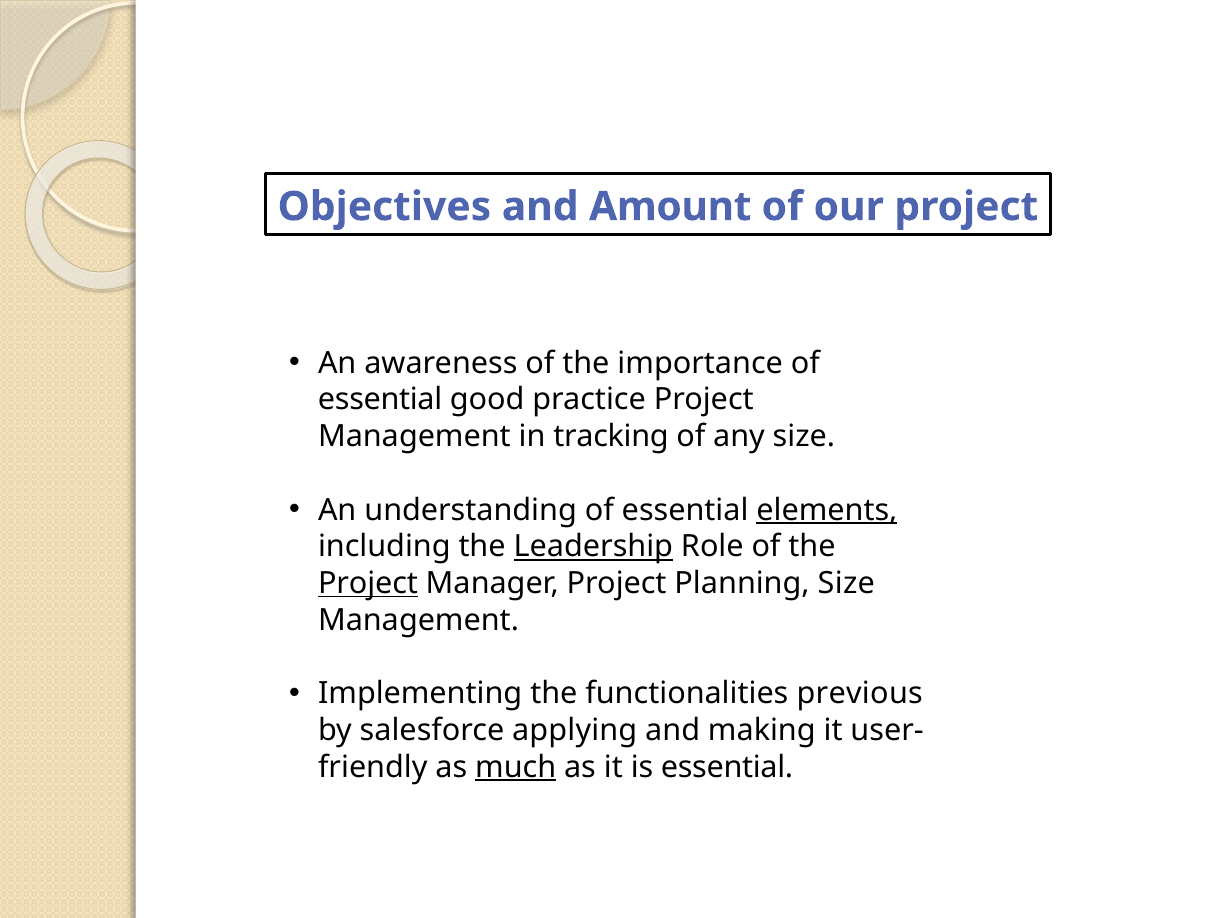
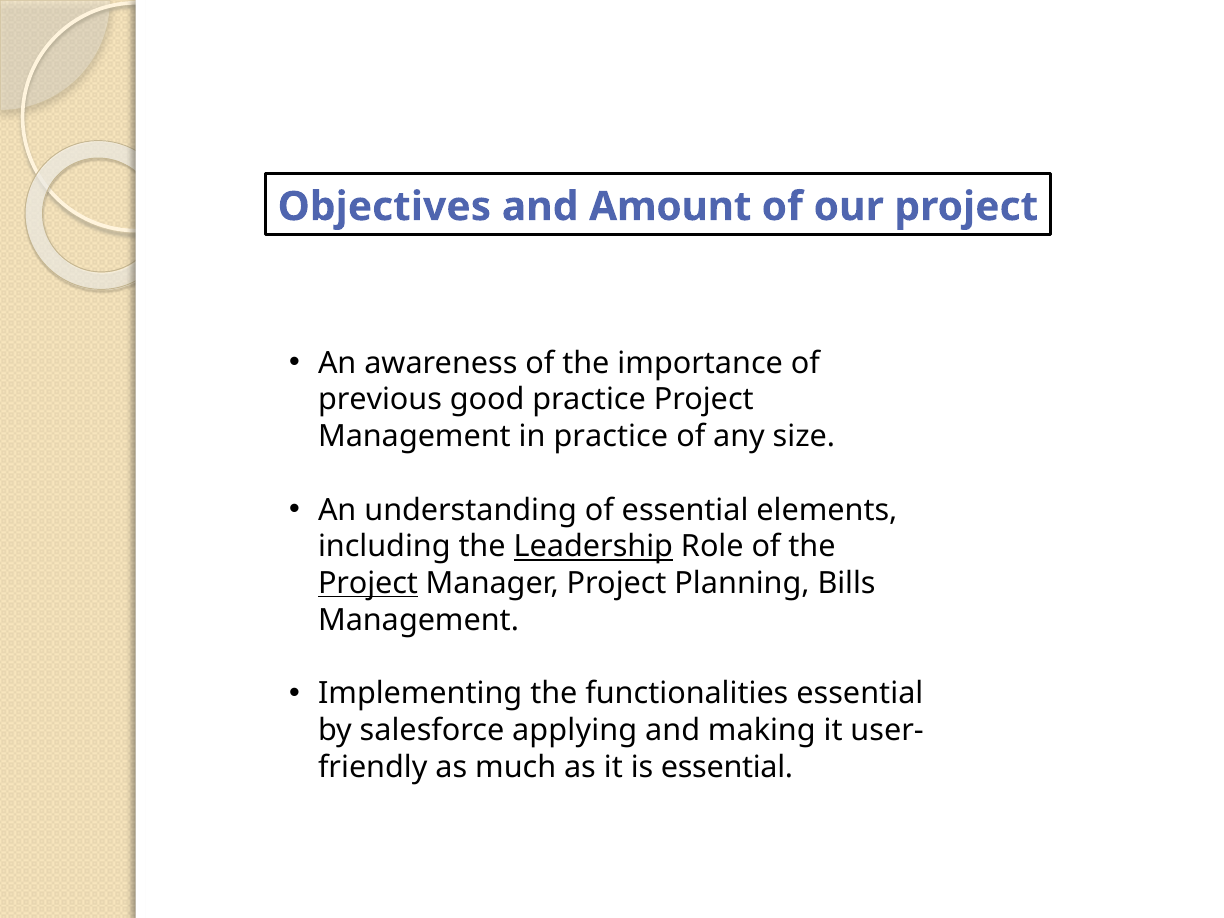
essential: essential -> previous (380, 400)
in tracking: tracking -> practice (611, 437)
elements underline: present -> none (827, 510)
Planning Size: Size -> Bills (847, 583)
functionalities previous: previous -> essential (860, 694)
much underline: present -> none (516, 767)
